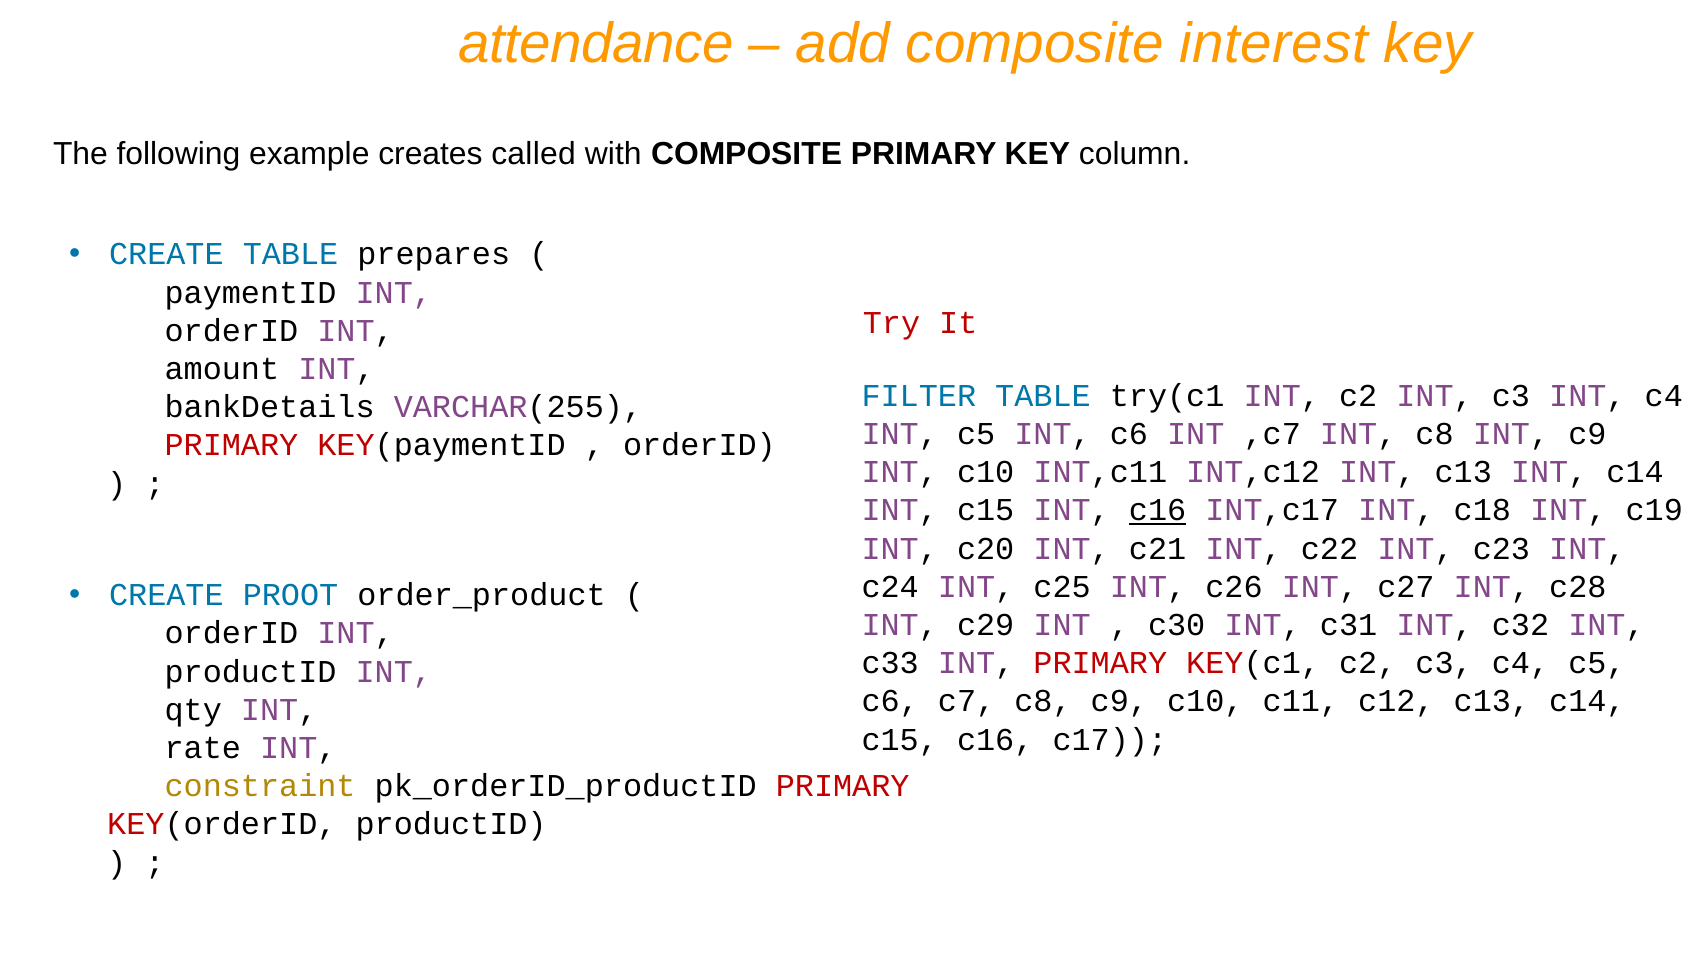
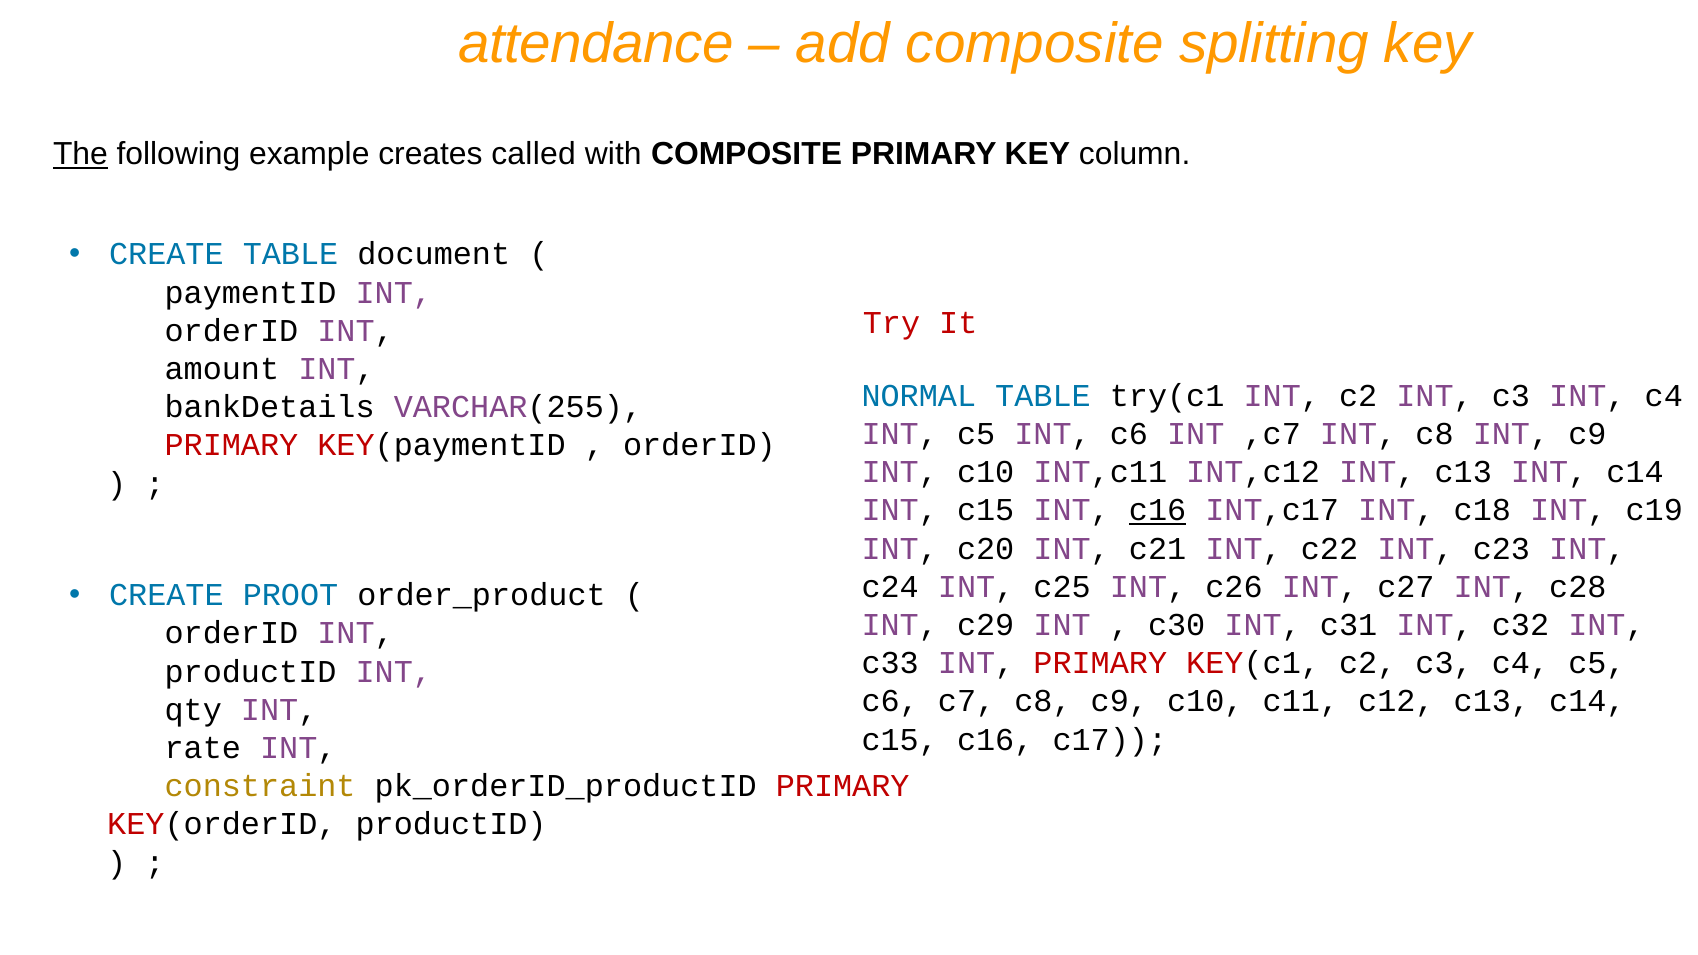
interest: interest -> splitting (1274, 44)
The underline: none -> present (80, 154)
prepares: prepares -> document (434, 254)
FILTER: FILTER -> NORMAL (919, 396)
